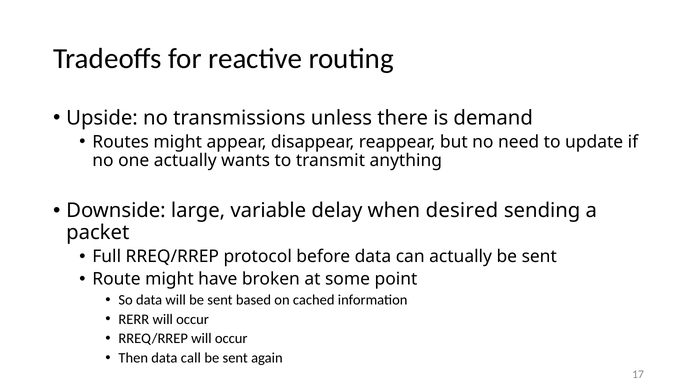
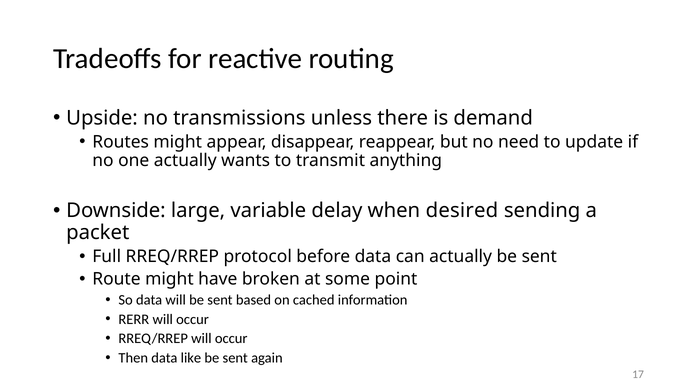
call: call -> like (191, 358)
